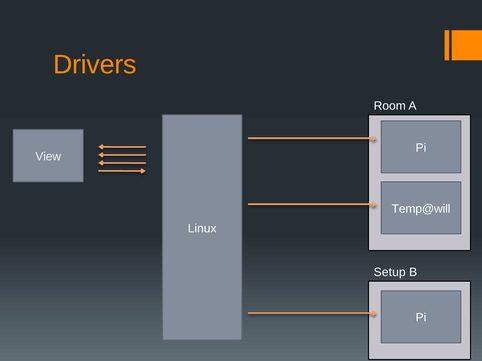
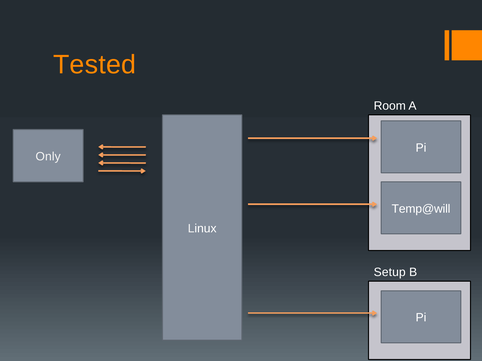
Drivers: Drivers -> Tested (95, 65)
View: View -> Only (48, 157)
